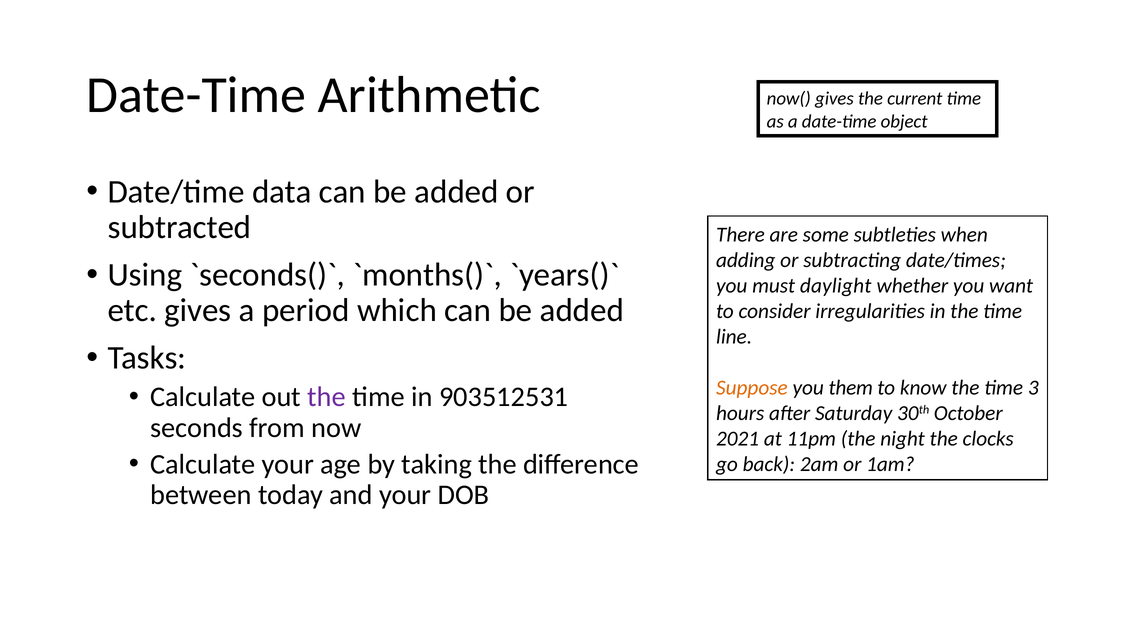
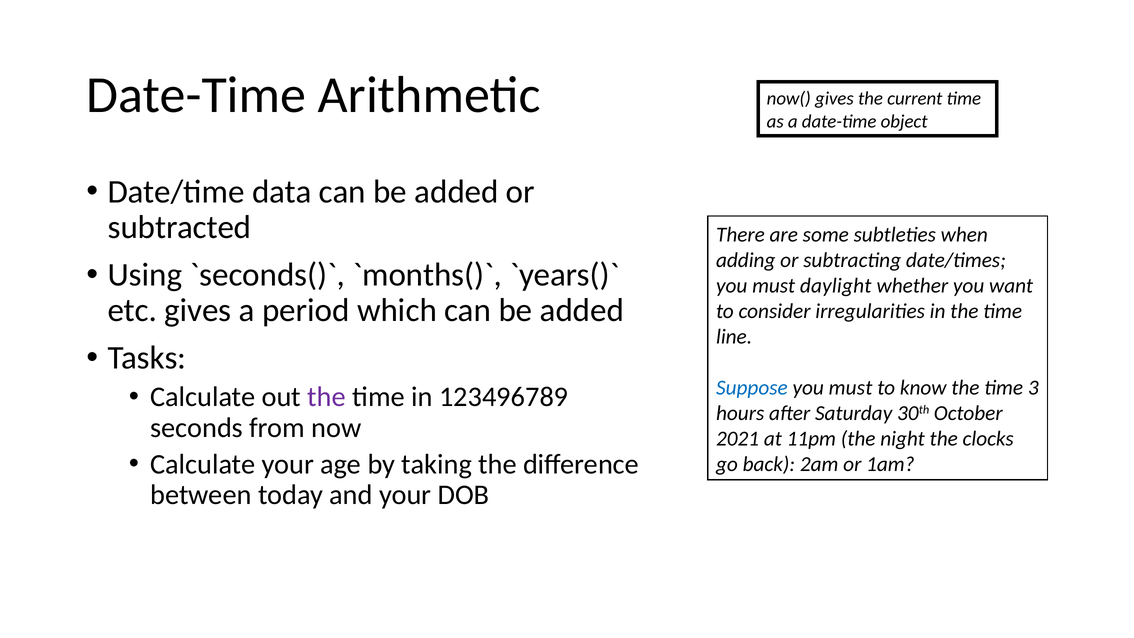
Suppose colour: orange -> blue (752, 388)
them: them -> must (851, 388)
903512531: 903512531 -> 123496789 (504, 397)
